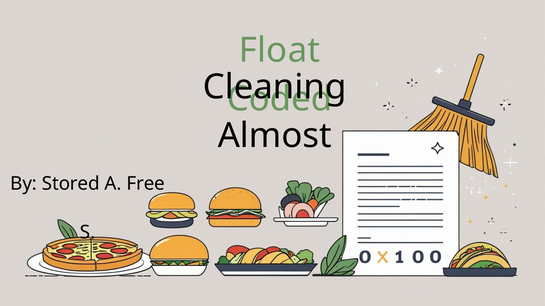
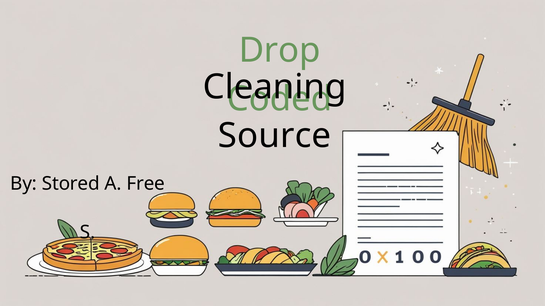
Float: Float -> Drop (280, 51)
Almost: Almost -> Source (275, 136)
